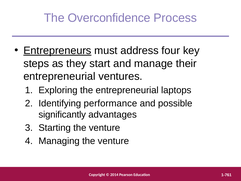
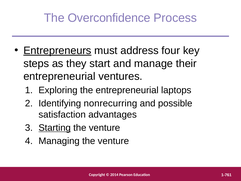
performance: performance -> nonrecurring (110, 103)
significantly: significantly -> satisfaction (62, 114)
Starting underline: none -> present (55, 128)
